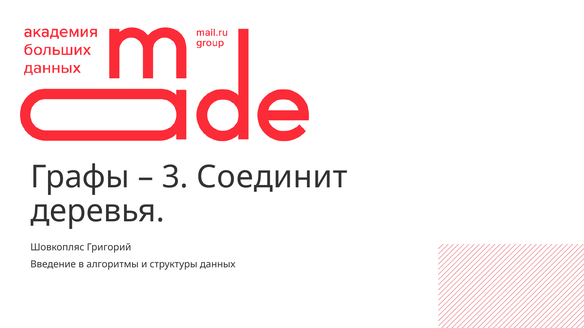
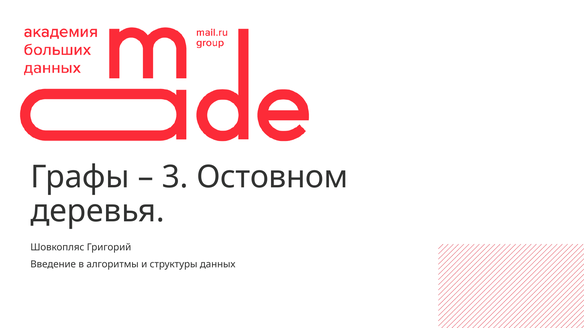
Соединит: Соединит -> Остовном (272, 177)
